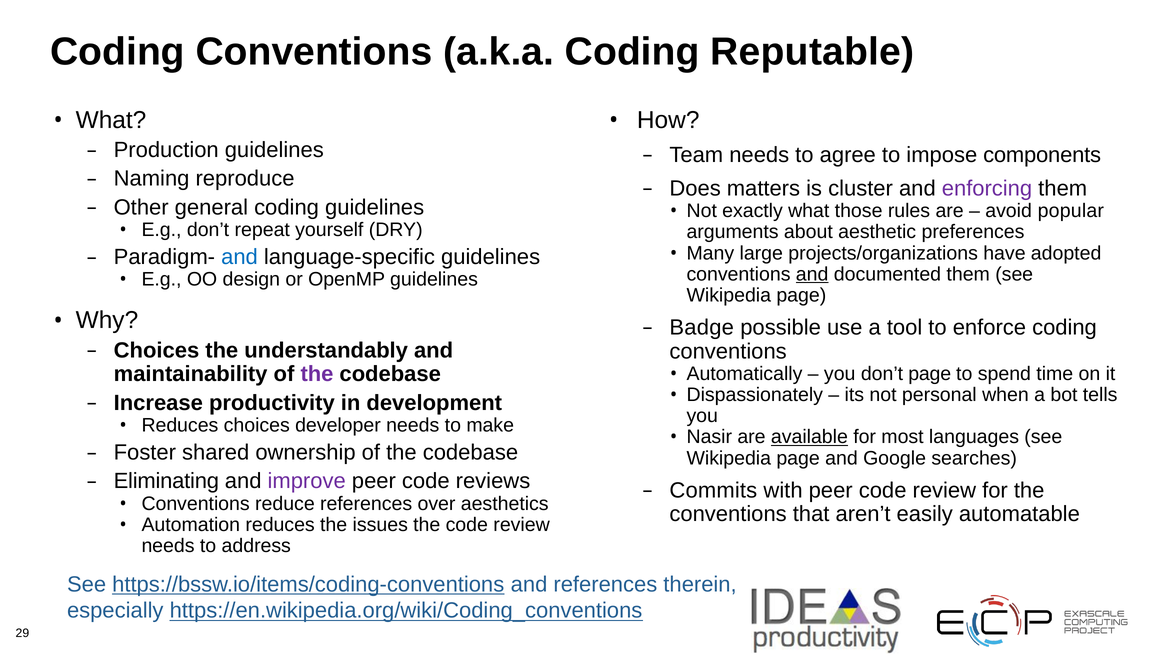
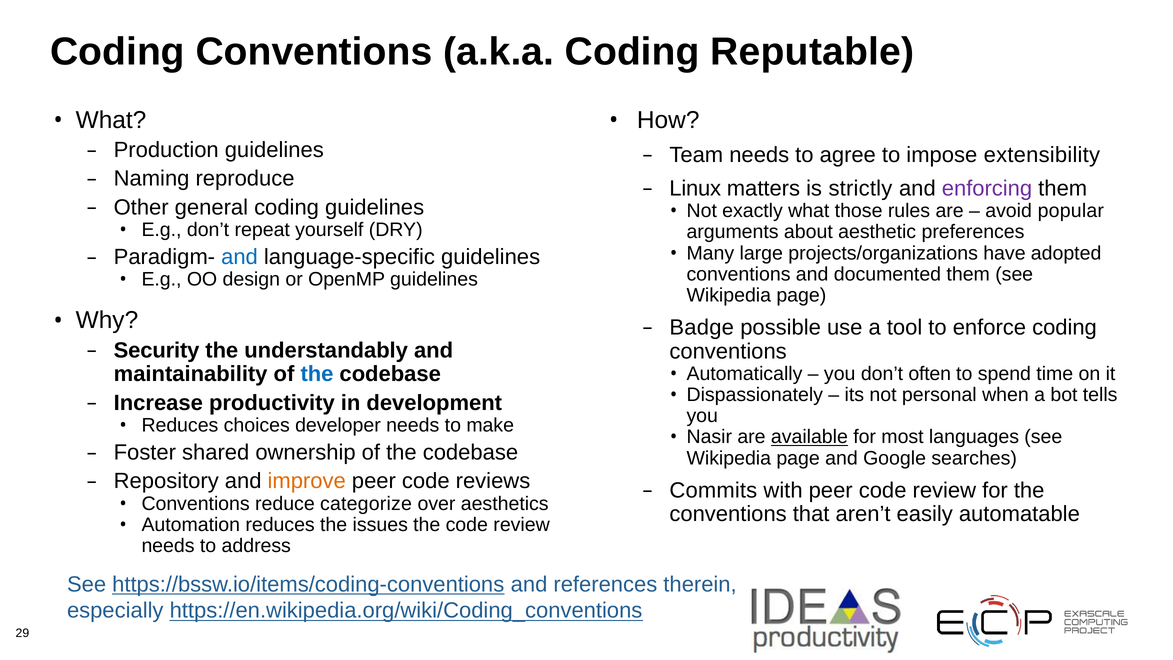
components: components -> extensibility (1042, 155)
Does: Does -> Linux (695, 188)
cluster: cluster -> strictly (860, 188)
and underline: present -> none (812, 274)
Choices: Choices -> Security (157, 350)
the colour: purple -> blue (317, 374)
don’t page: page -> often (930, 374)
Eliminating: Eliminating -> Repository (166, 481)
improve colour: purple -> orange (307, 481)
reduce references: references -> categorize (366, 504)
